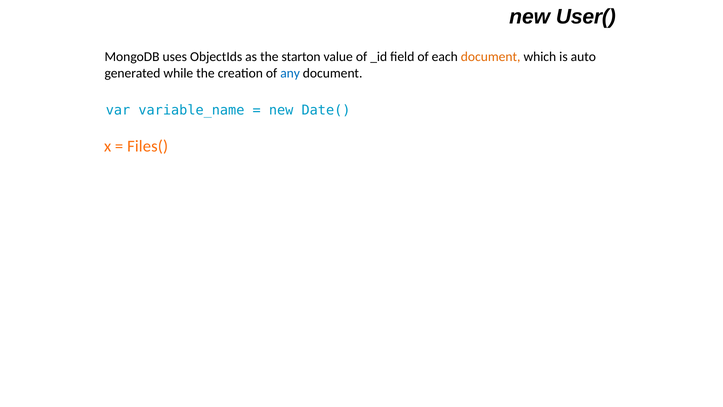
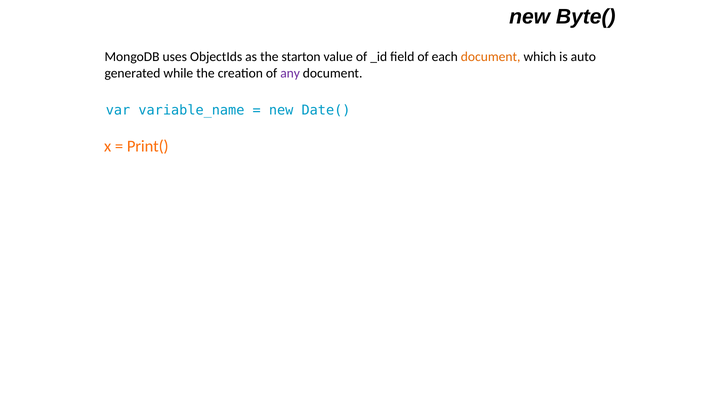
User(: User( -> Byte( (586, 17)
any colour: blue -> purple (290, 73)
Files(: Files( -> Print( (148, 146)
